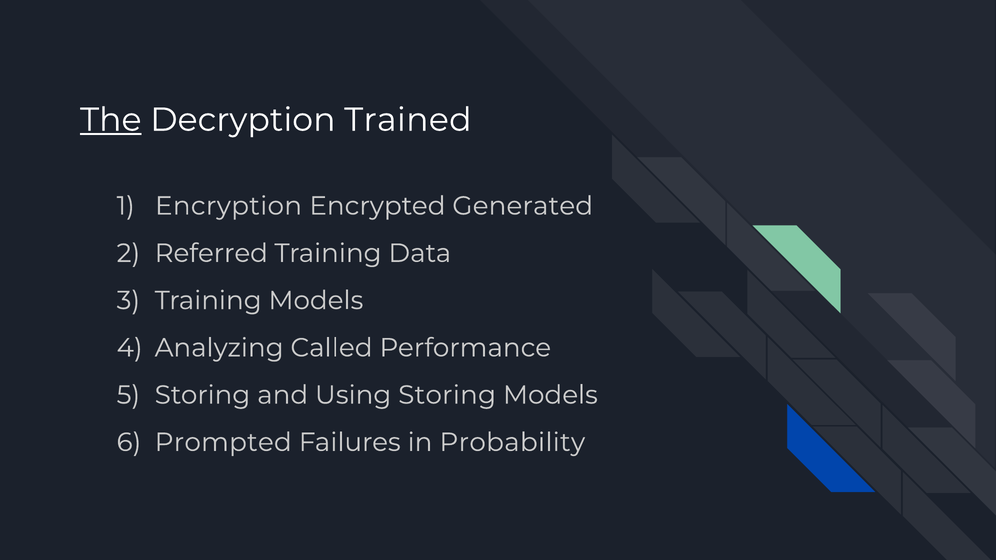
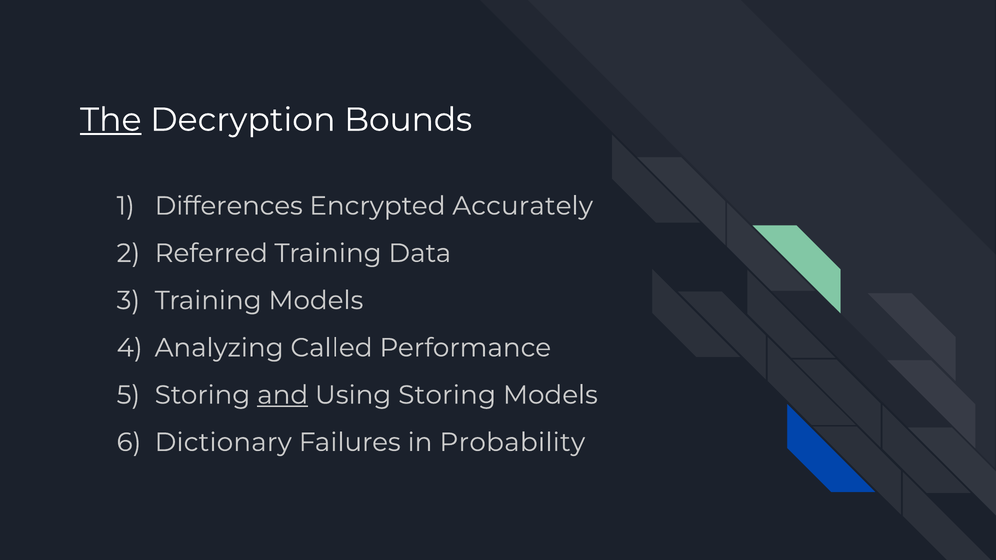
Trained: Trained -> Bounds (408, 120)
Encryption: Encryption -> Differences (229, 206)
Generated: Generated -> Accurately (523, 206)
and underline: none -> present (283, 395)
Prompted: Prompted -> Dictionary (223, 443)
